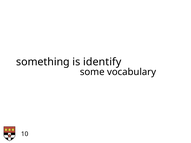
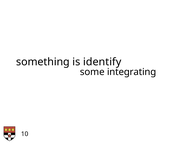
vocabulary: vocabulary -> integrating (132, 72)
